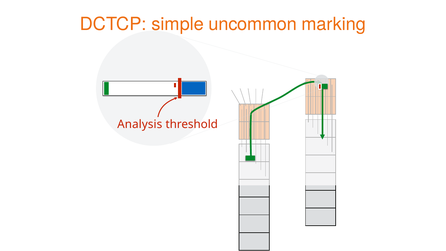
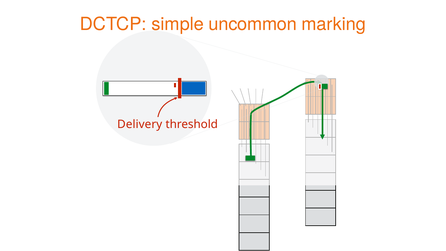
Analysis: Analysis -> Delivery (140, 124)
